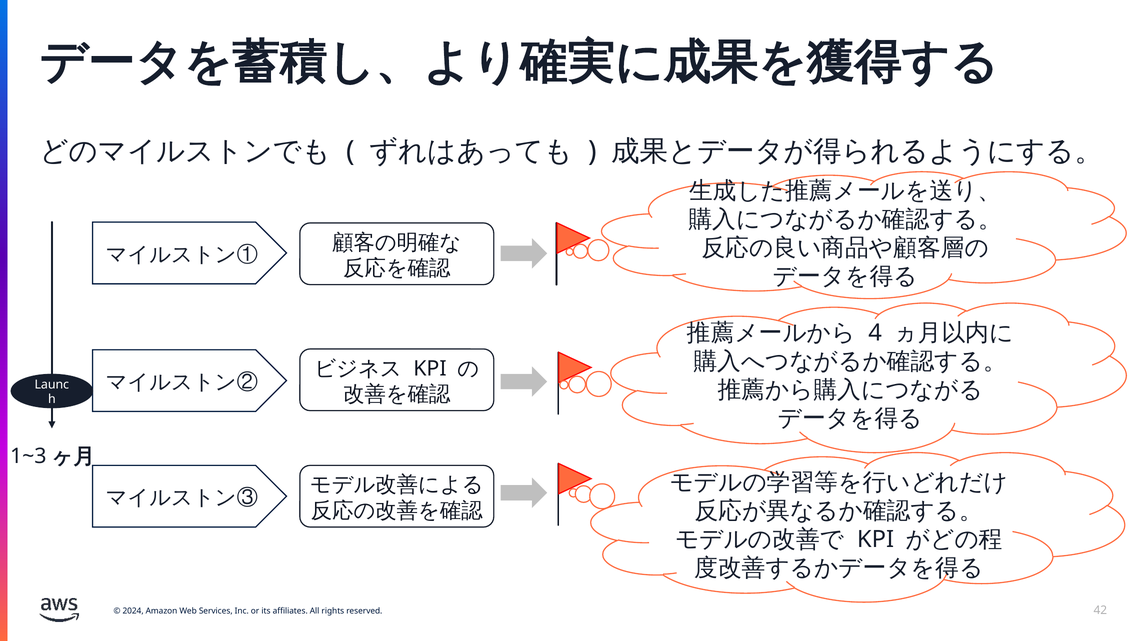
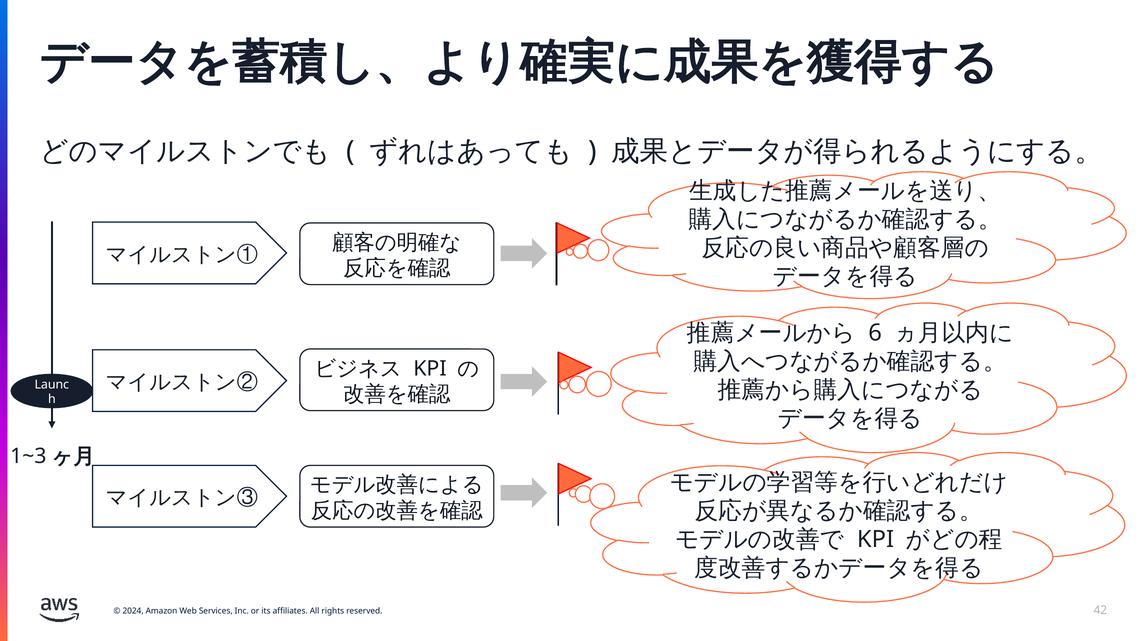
4: 4 -> 6 (875, 333)
